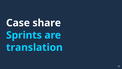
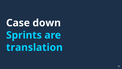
share: share -> down (47, 23)
